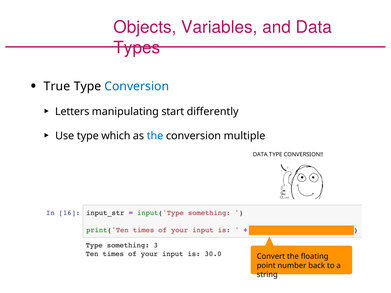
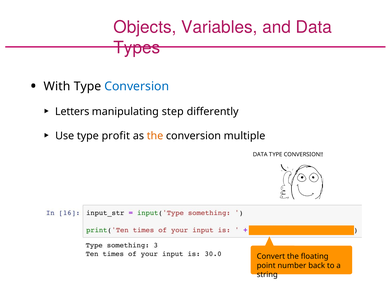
True: True -> With (57, 86)
start: start -> step (173, 112)
which: which -> profit (116, 136)
the colour: blue -> orange (155, 136)
